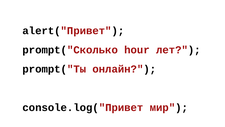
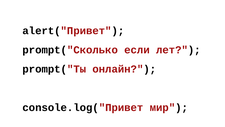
hour: hour -> если (137, 50)
